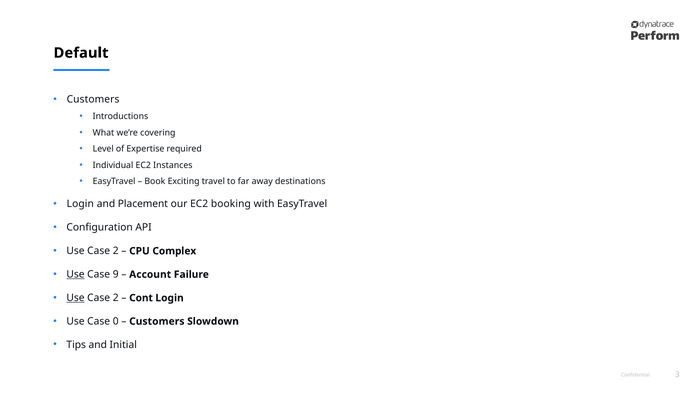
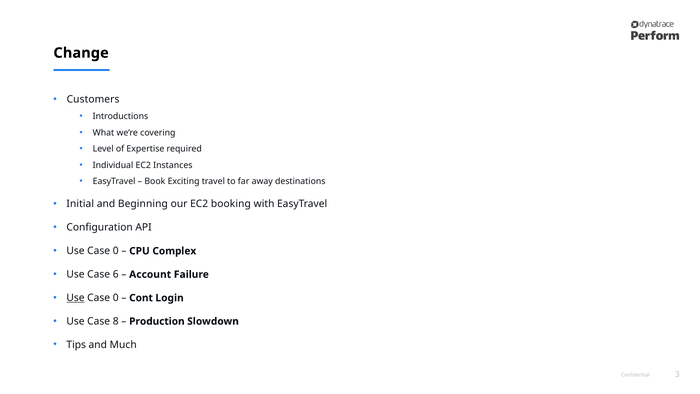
Default: Default -> Change (81, 53)
Login: Login -> Initial (80, 204)
Placement: Placement -> Beginning (143, 204)
2: 2 -> 0 (116, 251)
Use underline: present -> none (76, 274)
9: 9 -> 6 (116, 274)
2: 2 -> 0 (116, 298)
0: 0 -> 8 (116, 321)
Customers: Customers -> Production (157, 321)
Initial: Initial -> Much (123, 345)
